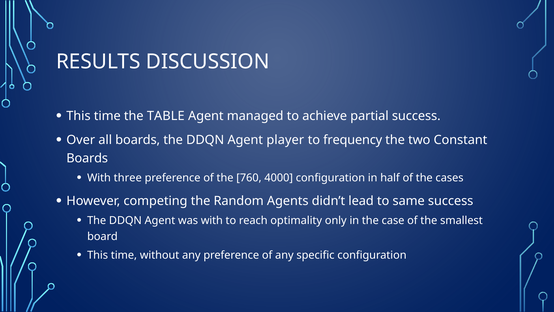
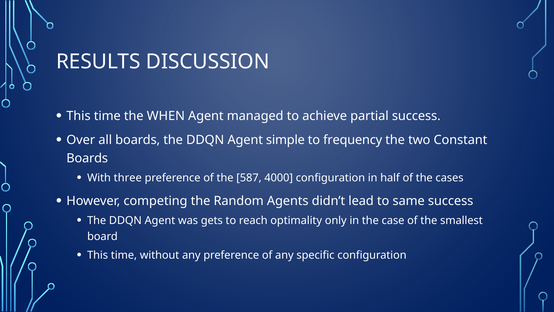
TABLE: TABLE -> WHEN (166, 116)
player: player -> simple (285, 140)
760: 760 -> 587 (249, 178)
was with: with -> gets (212, 220)
